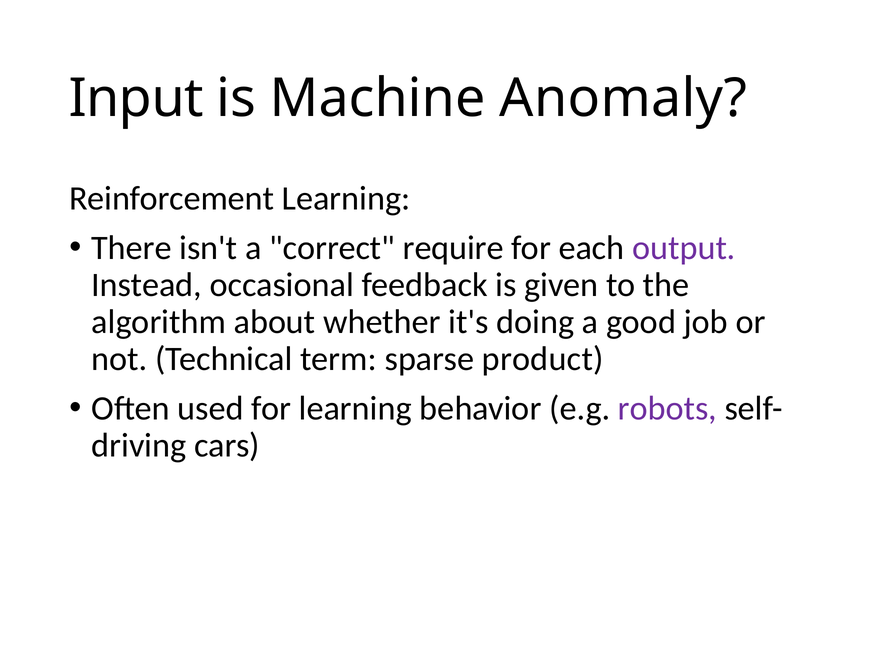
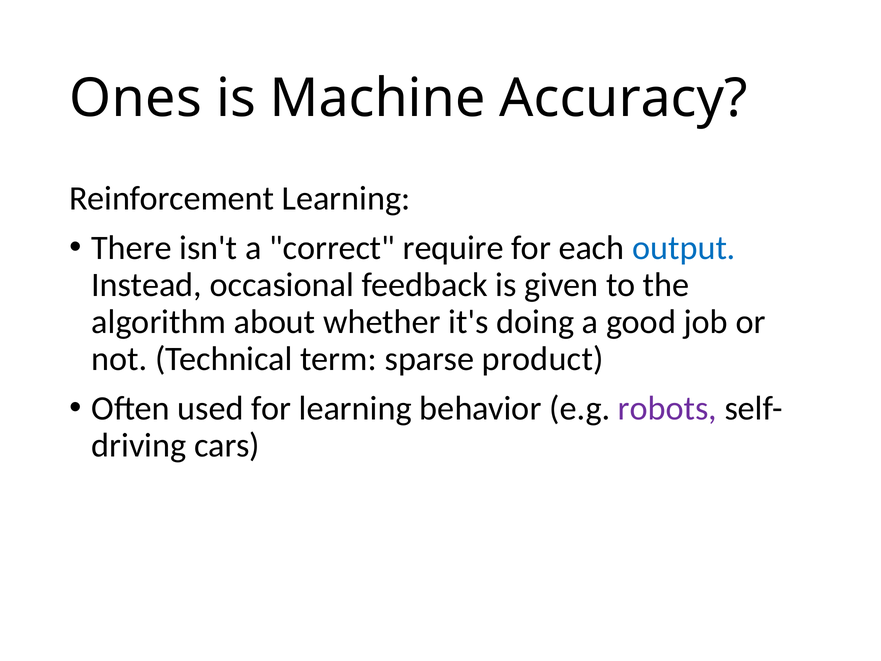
Input: Input -> Ones (136, 99)
Anomaly: Anomaly -> Accuracy (623, 99)
output colour: purple -> blue (684, 248)
